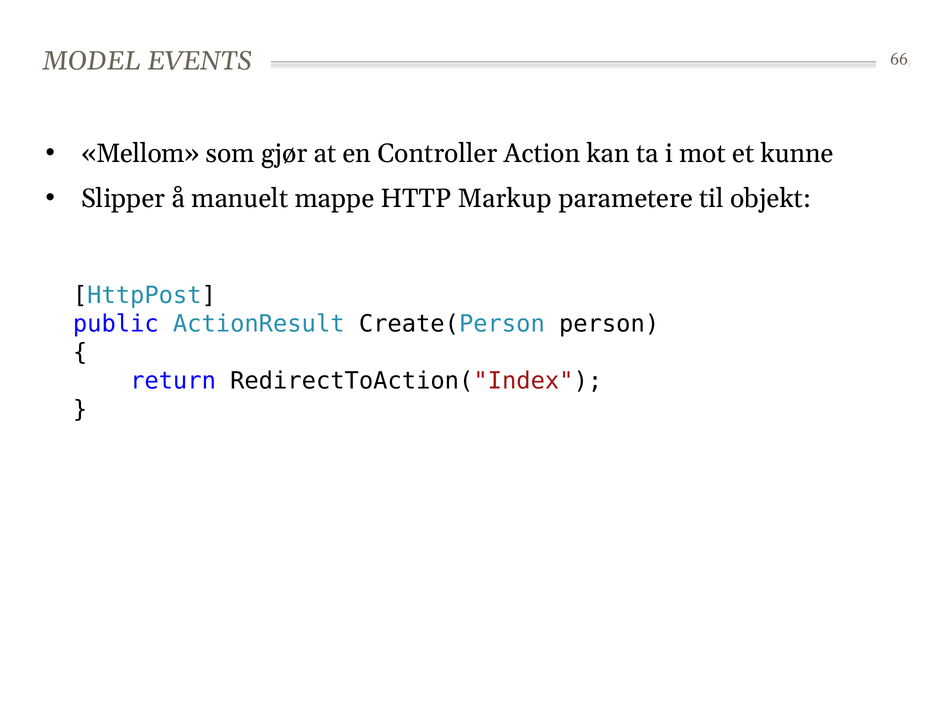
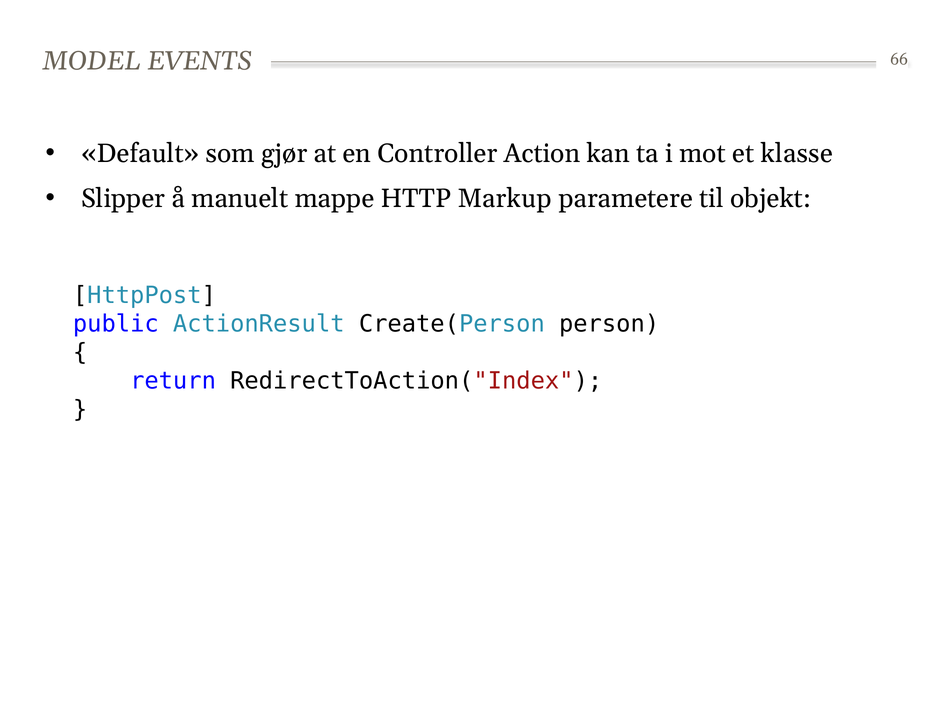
Mellom: Mellom -> Default (140, 154)
kunne: kunne -> klasse (797, 154)
